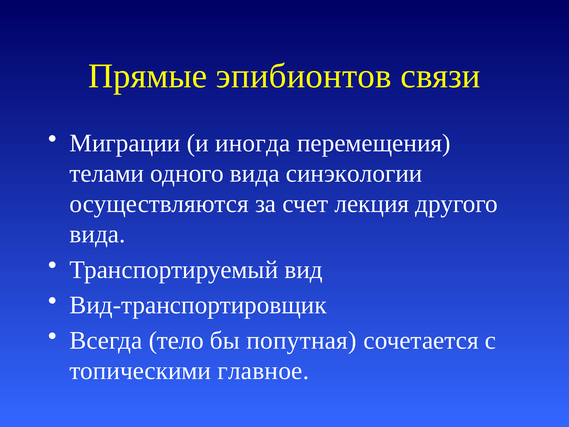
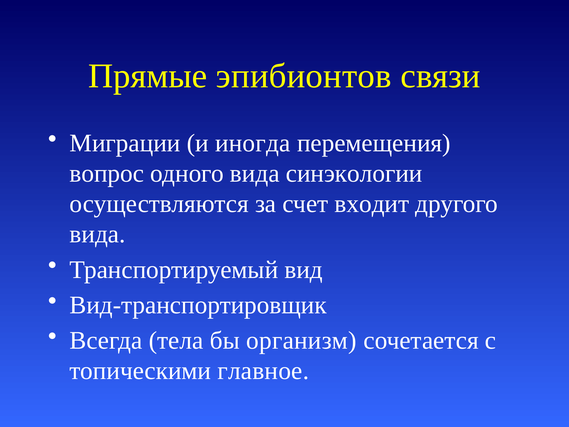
телами: телами -> вопрос (107, 173)
лекция: лекция -> входит (372, 204)
тело: тело -> тела (176, 340)
попутная: попутная -> организм (301, 340)
